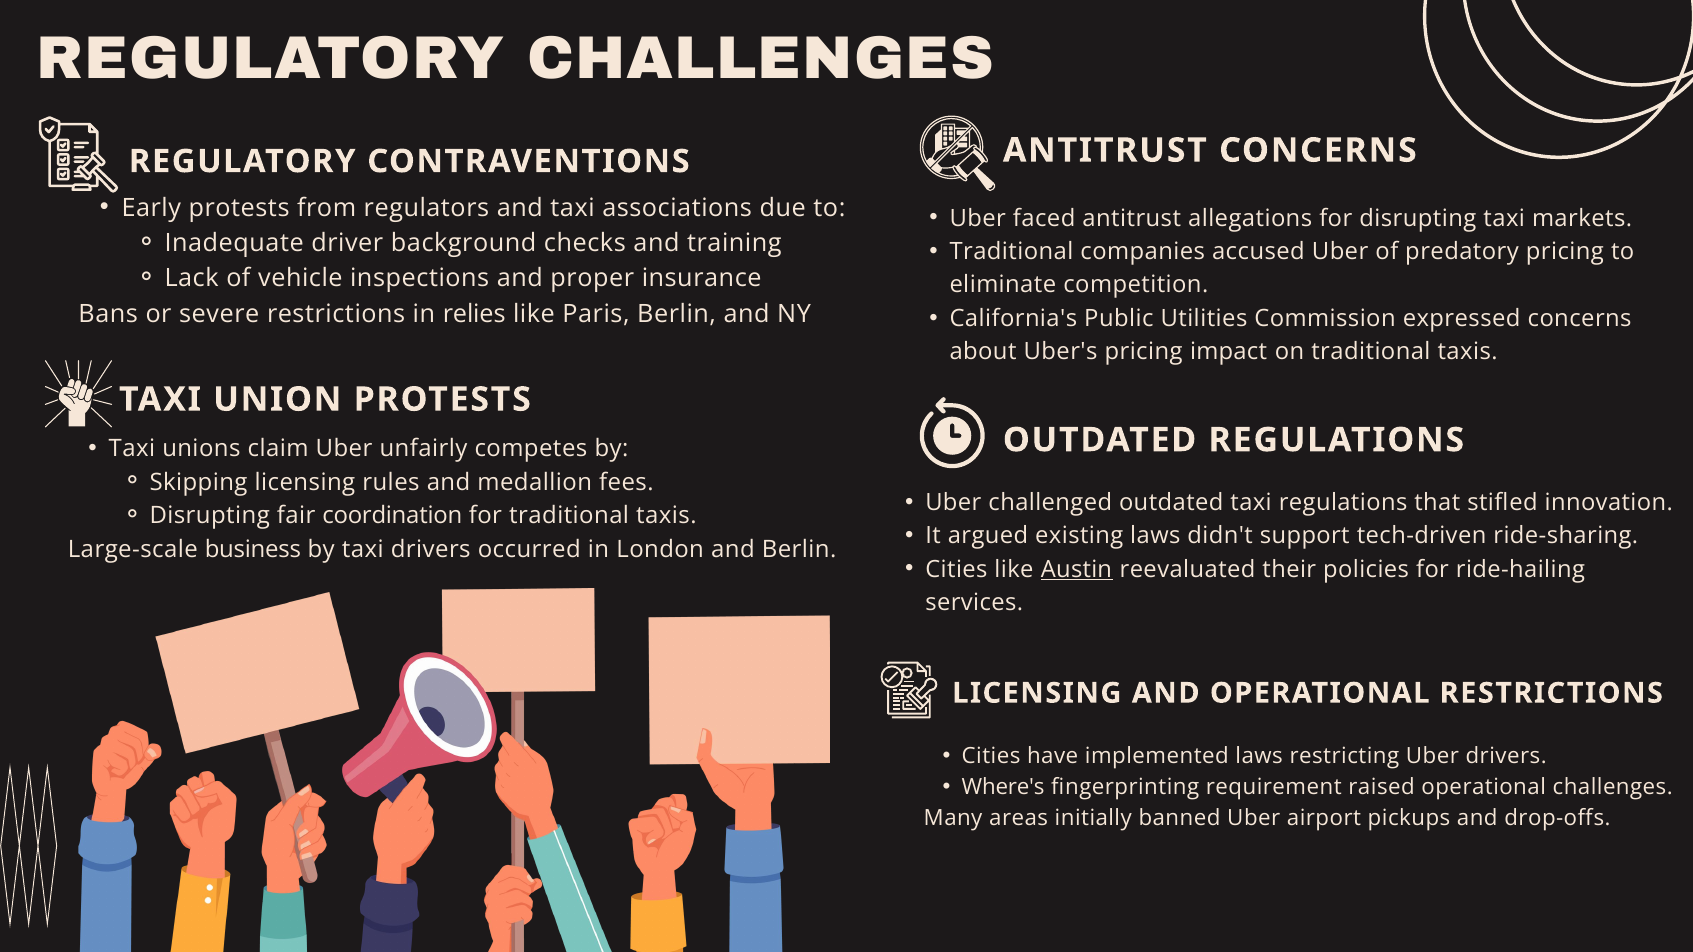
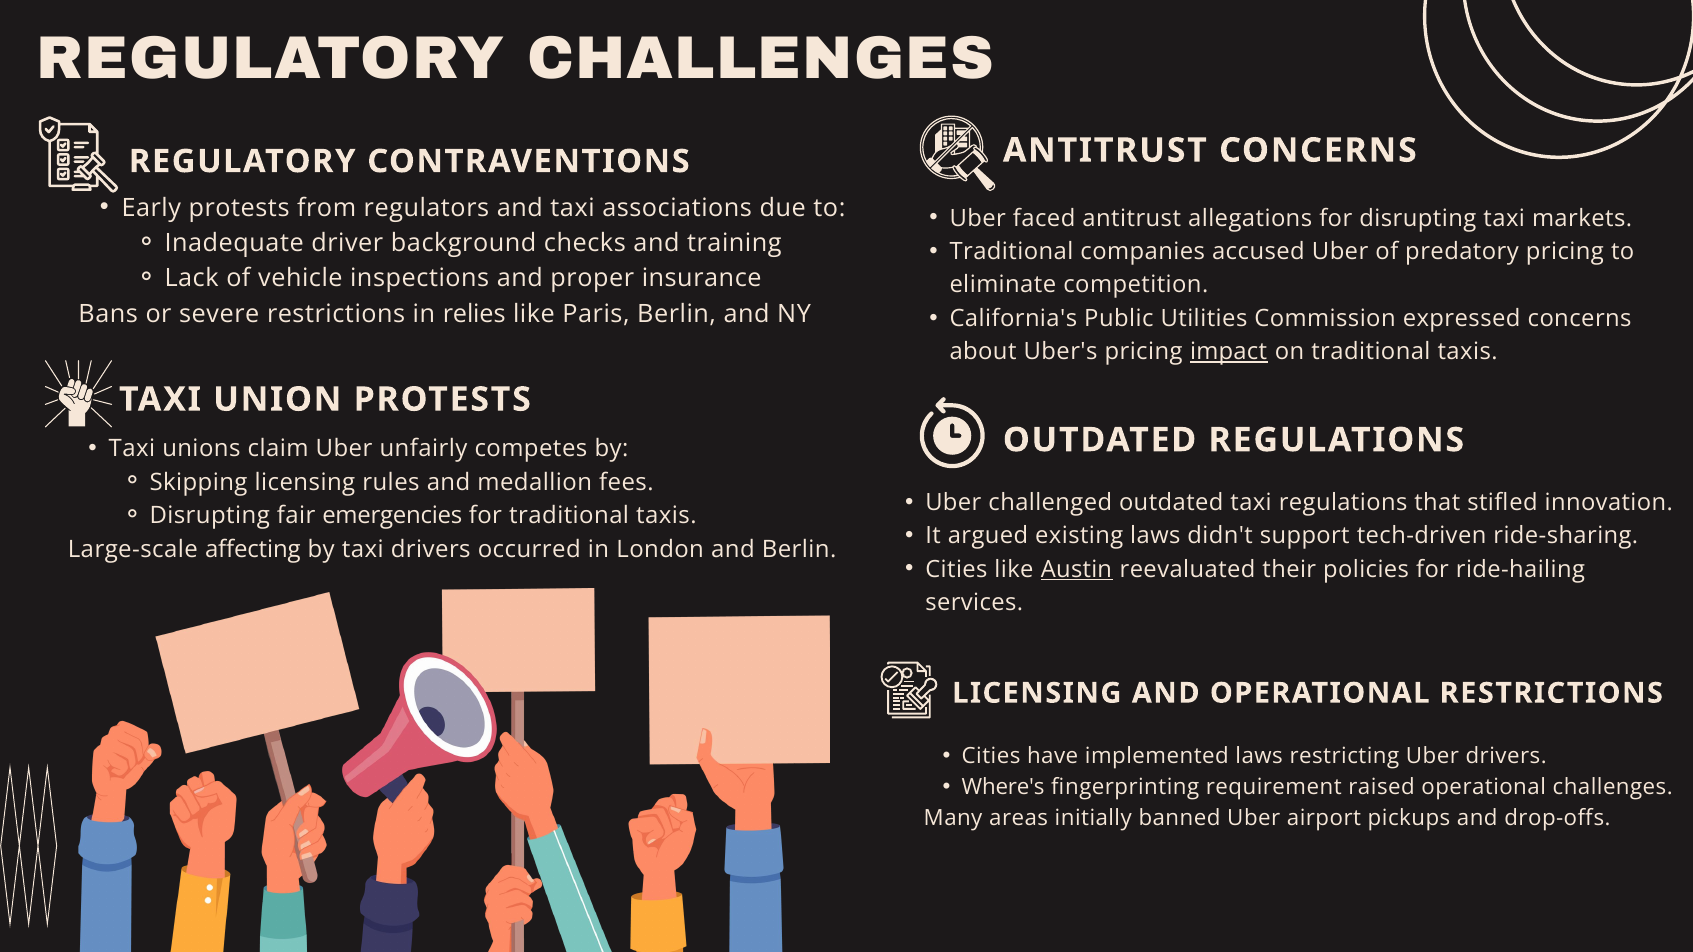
impact underline: none -> present (1229, 352)
coordination: coordination -> emergencies (392, 516)
business: business -> affecting (253, 550)
